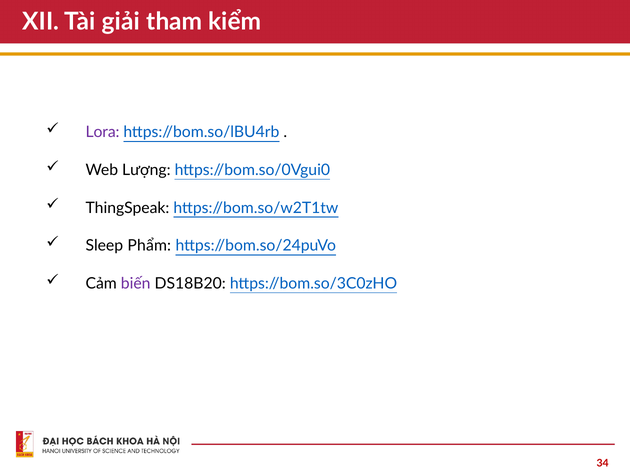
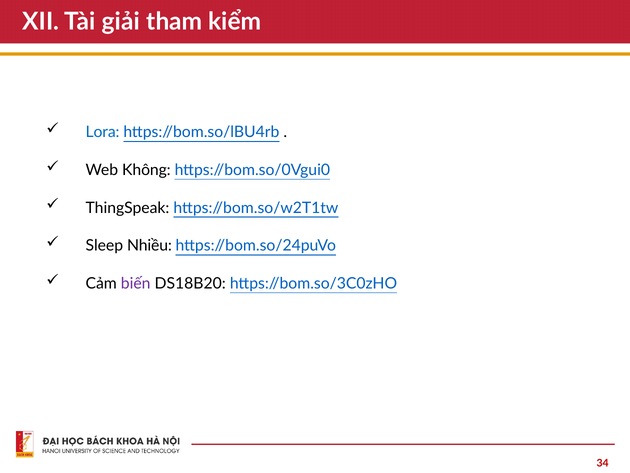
Lora colour: purple -> blue (103, 132)
Lượng: Lượng -> Không (146, 170)
Phẩm: Phẩm -> Nhiều (149, 245)
